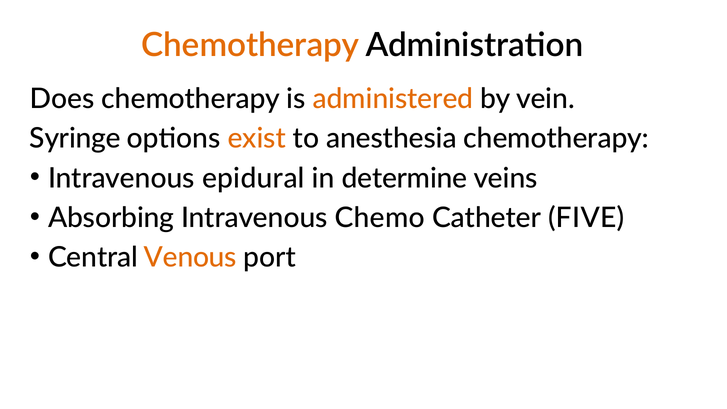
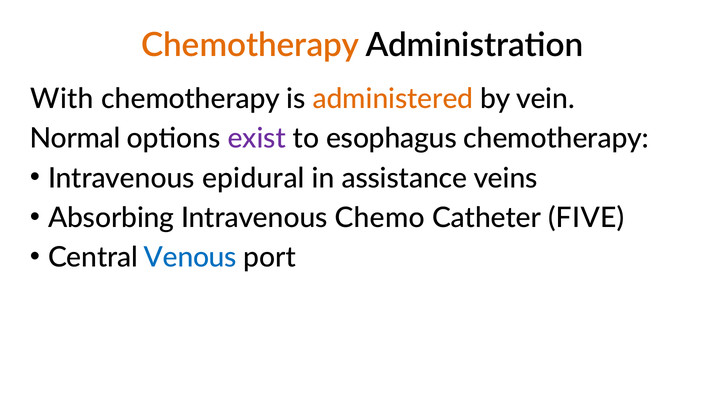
Does: Does -> With (62, 99)
Syringe: Syringe -> Normal (75, 139)
exist colour: orange -> purple (257, 139)
anesthesia: anesthesia -> esophagus (391, 139)
determine: determine -> assistance (404, 178)
Venous colour: orange -> blue (190, 257)
